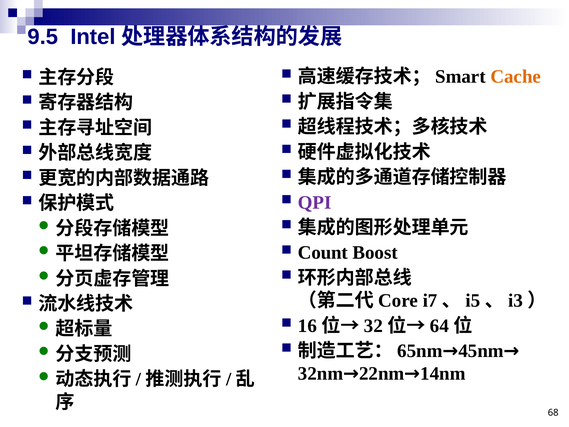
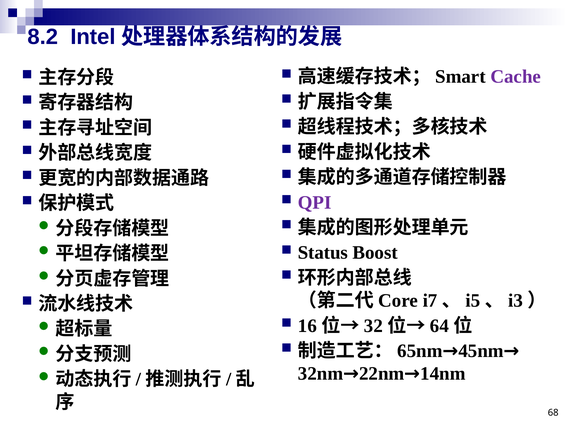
9.5: 9.5 -> 8.2 (43, 37)
Cache colour: orange -> purple (516, 77)
Count: Count -> Status (323, 253)
